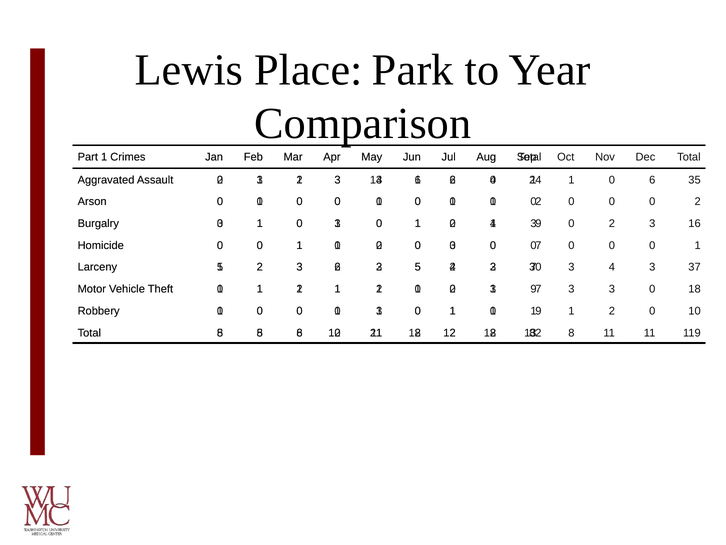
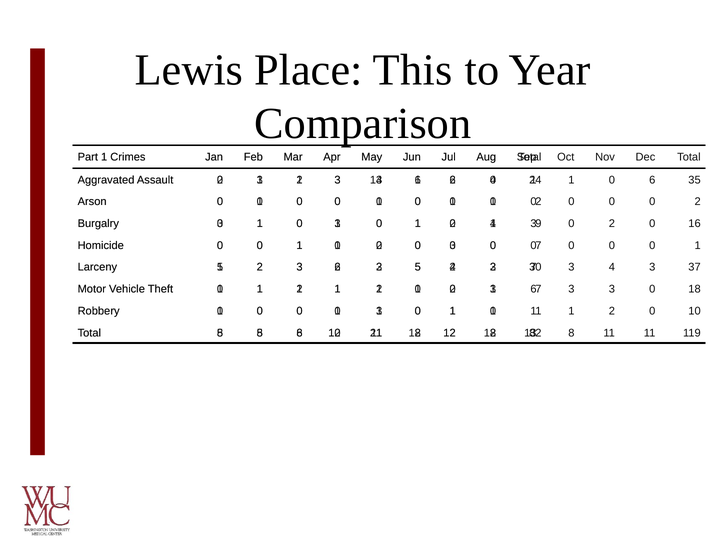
Park: Park -> This (413, 70)
3 0 2 3: 3 -> 0 (652, 223)
9: 9 -> 6 (533, 289)
9: 9 -> 1 (538, 311)
